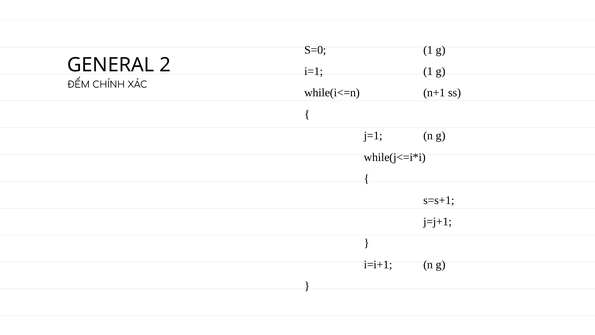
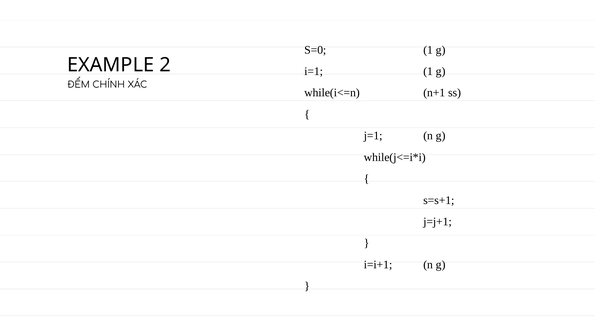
GENERAL: GENERAL -> EXAMPLE (111, 65)
